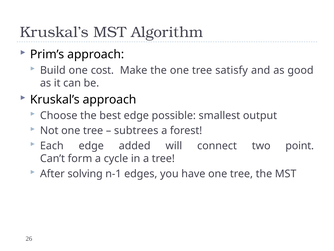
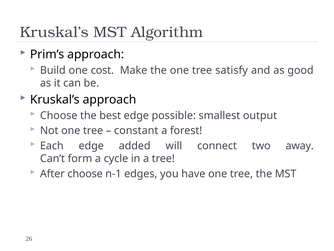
subtrees: subtrees -> constant (136, 130)
point: point -> away (300, 145)
After solving: solving -> choose (85, 173)
